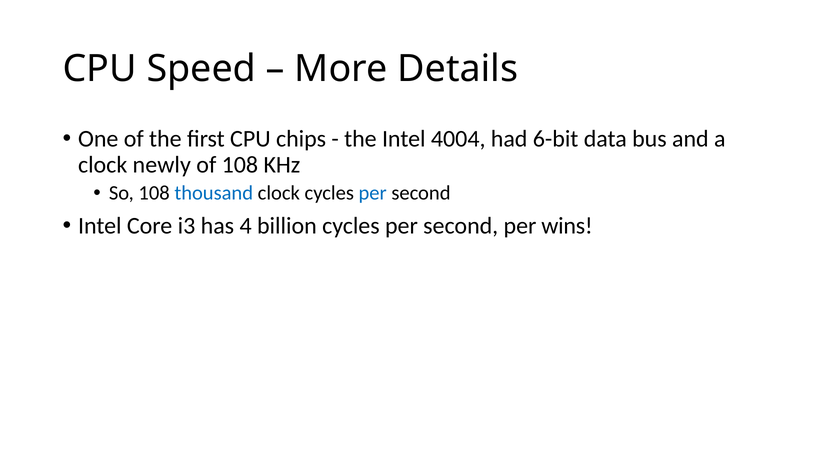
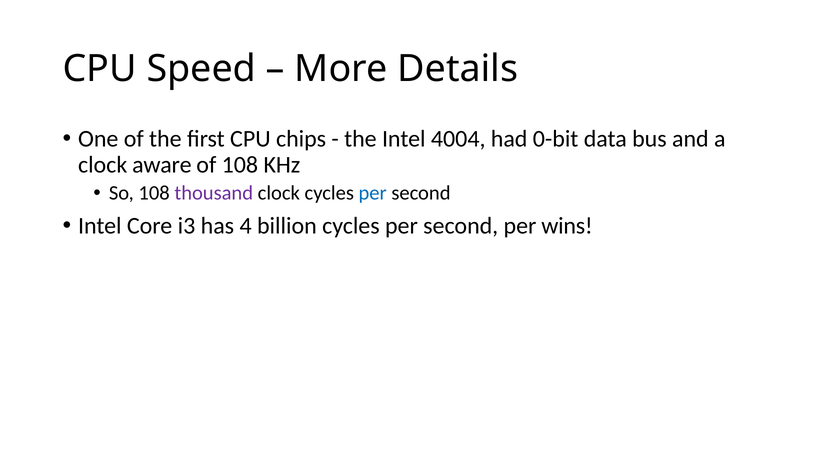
6-bit: 6-bit -> 0-bit (556, 139)
newly: newly -> aware (162, 165)
thousand colour: blue -> purple (214, 193)
